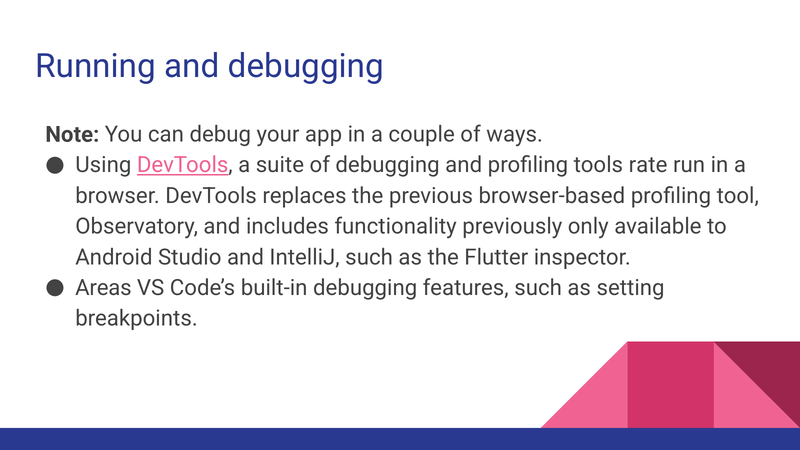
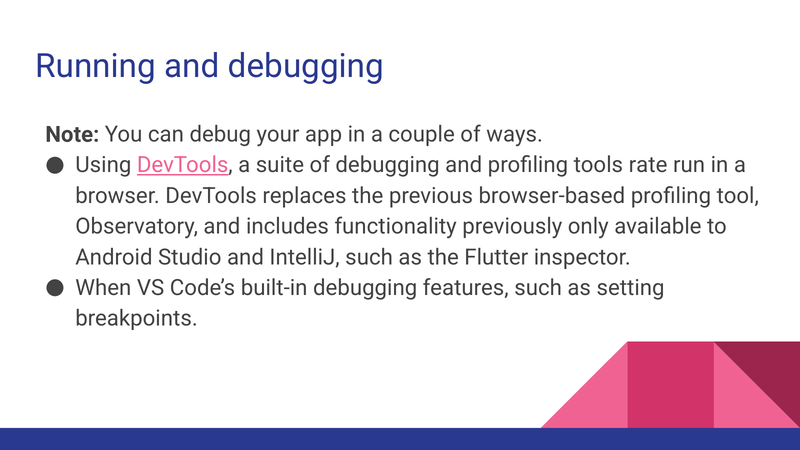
Areas: Areas -> When (103, 288)
